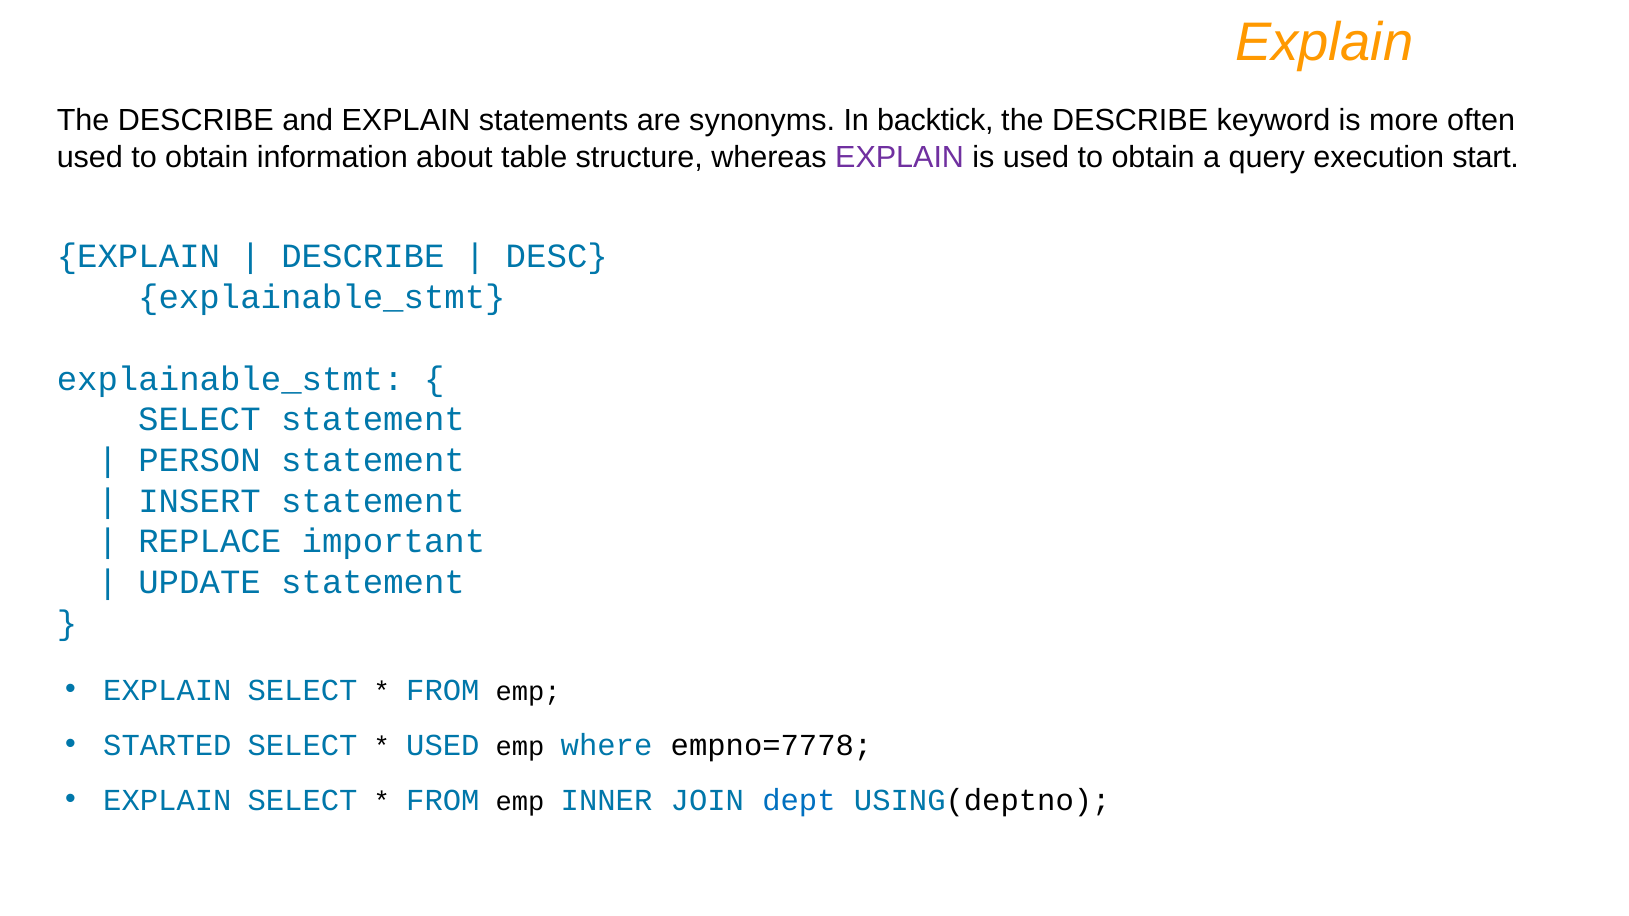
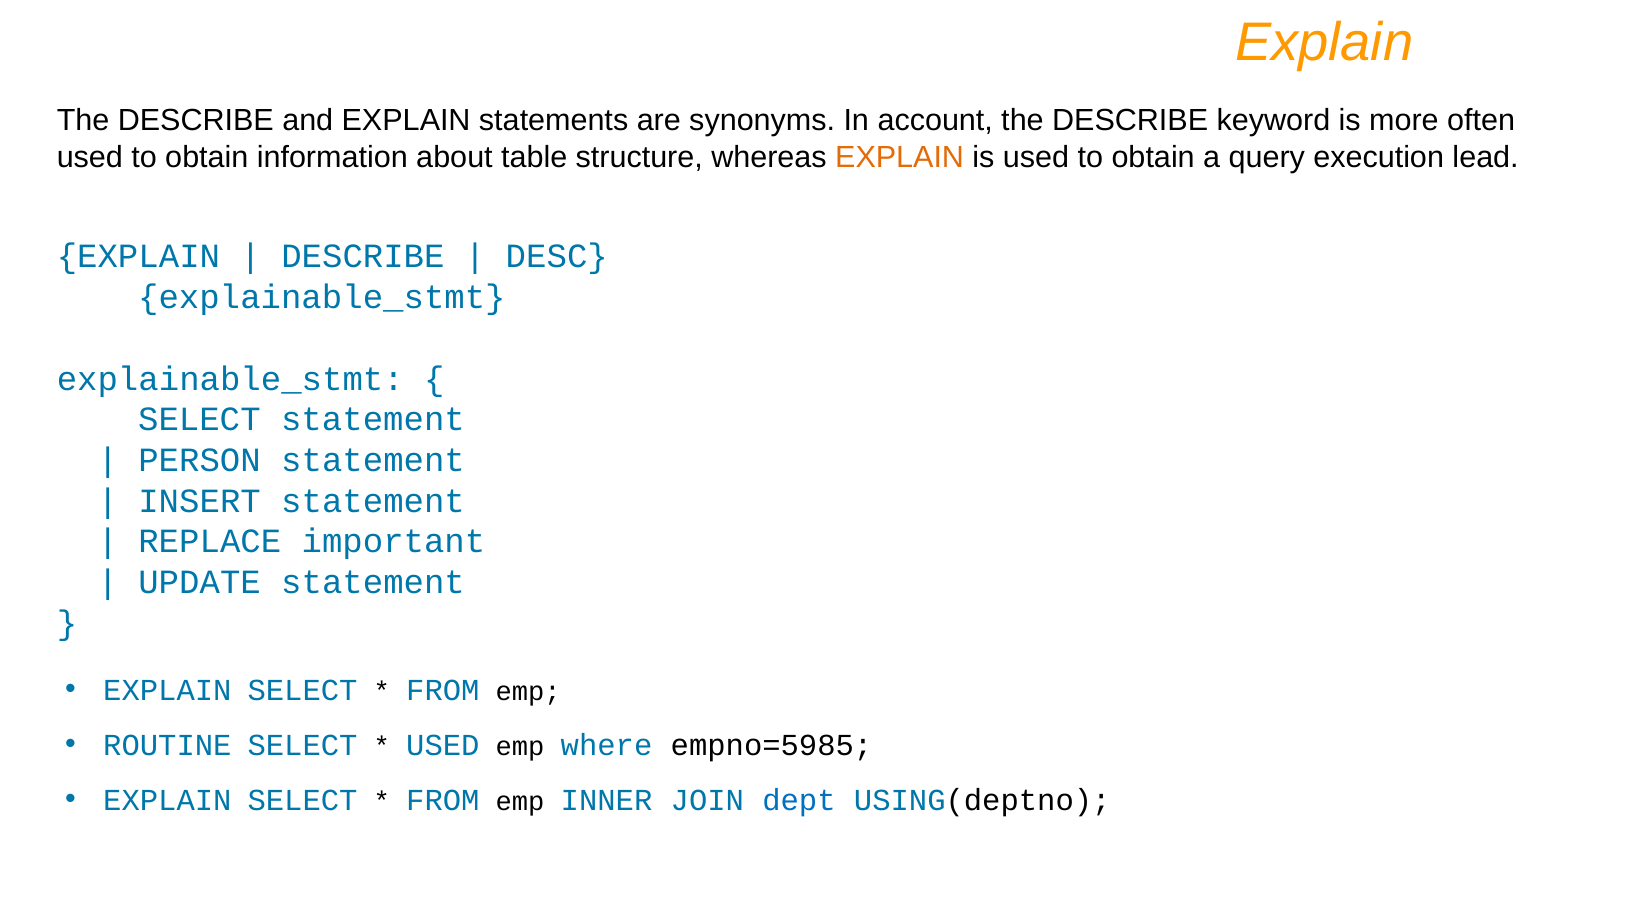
backtick: backtick -> account (935, 120)
EXPLAIN colour: purple -> orange (900, 157)
start: start -> lead (1486, 157)
STARTED: STARTED -> ROUTINE (167, 746)
empno=7778: empno=7778 -> empno=5985 (771, 746)
